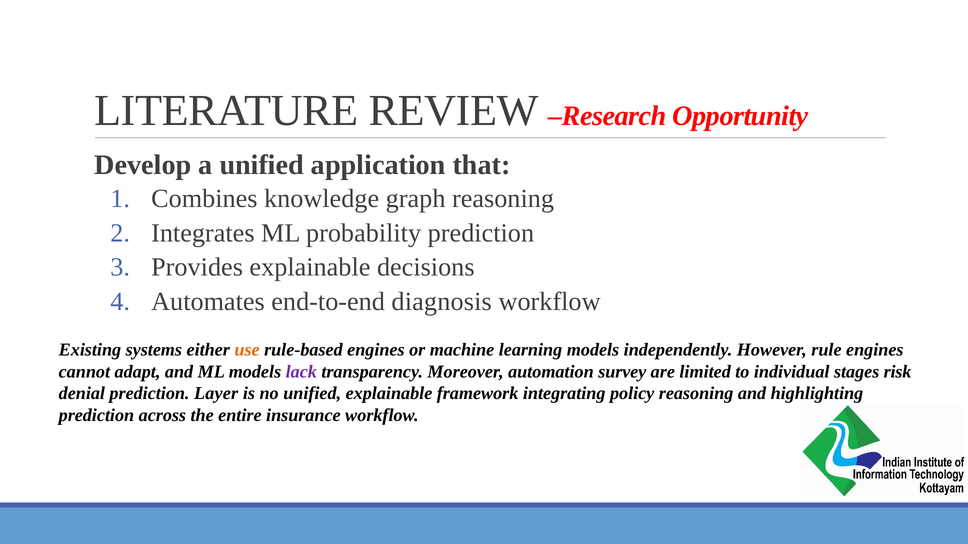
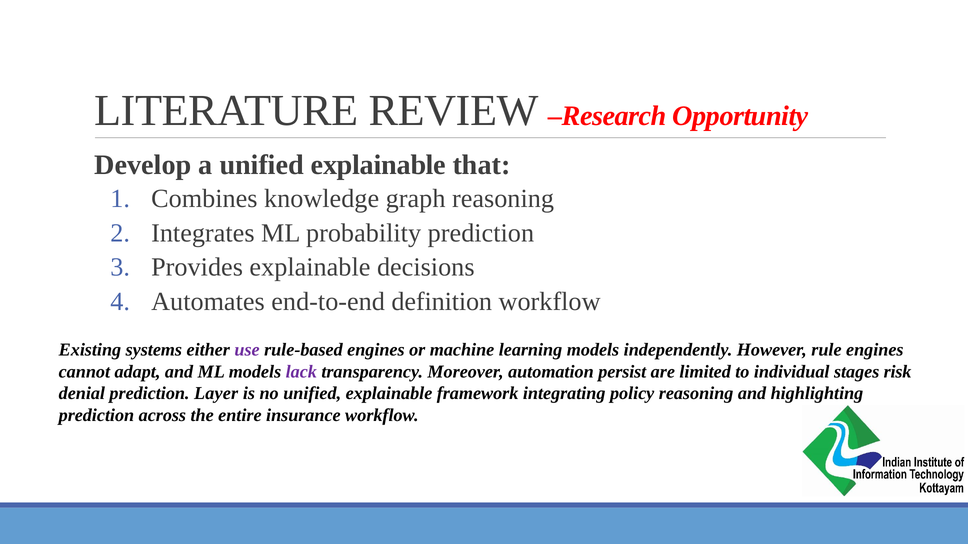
a unified application: application -> explainable (378, 165)
diagnosis: diagnosis -> definition (442, 302)
use colour: orange -> purple (247, 350)
survey: survey -> persist (622, 372)
